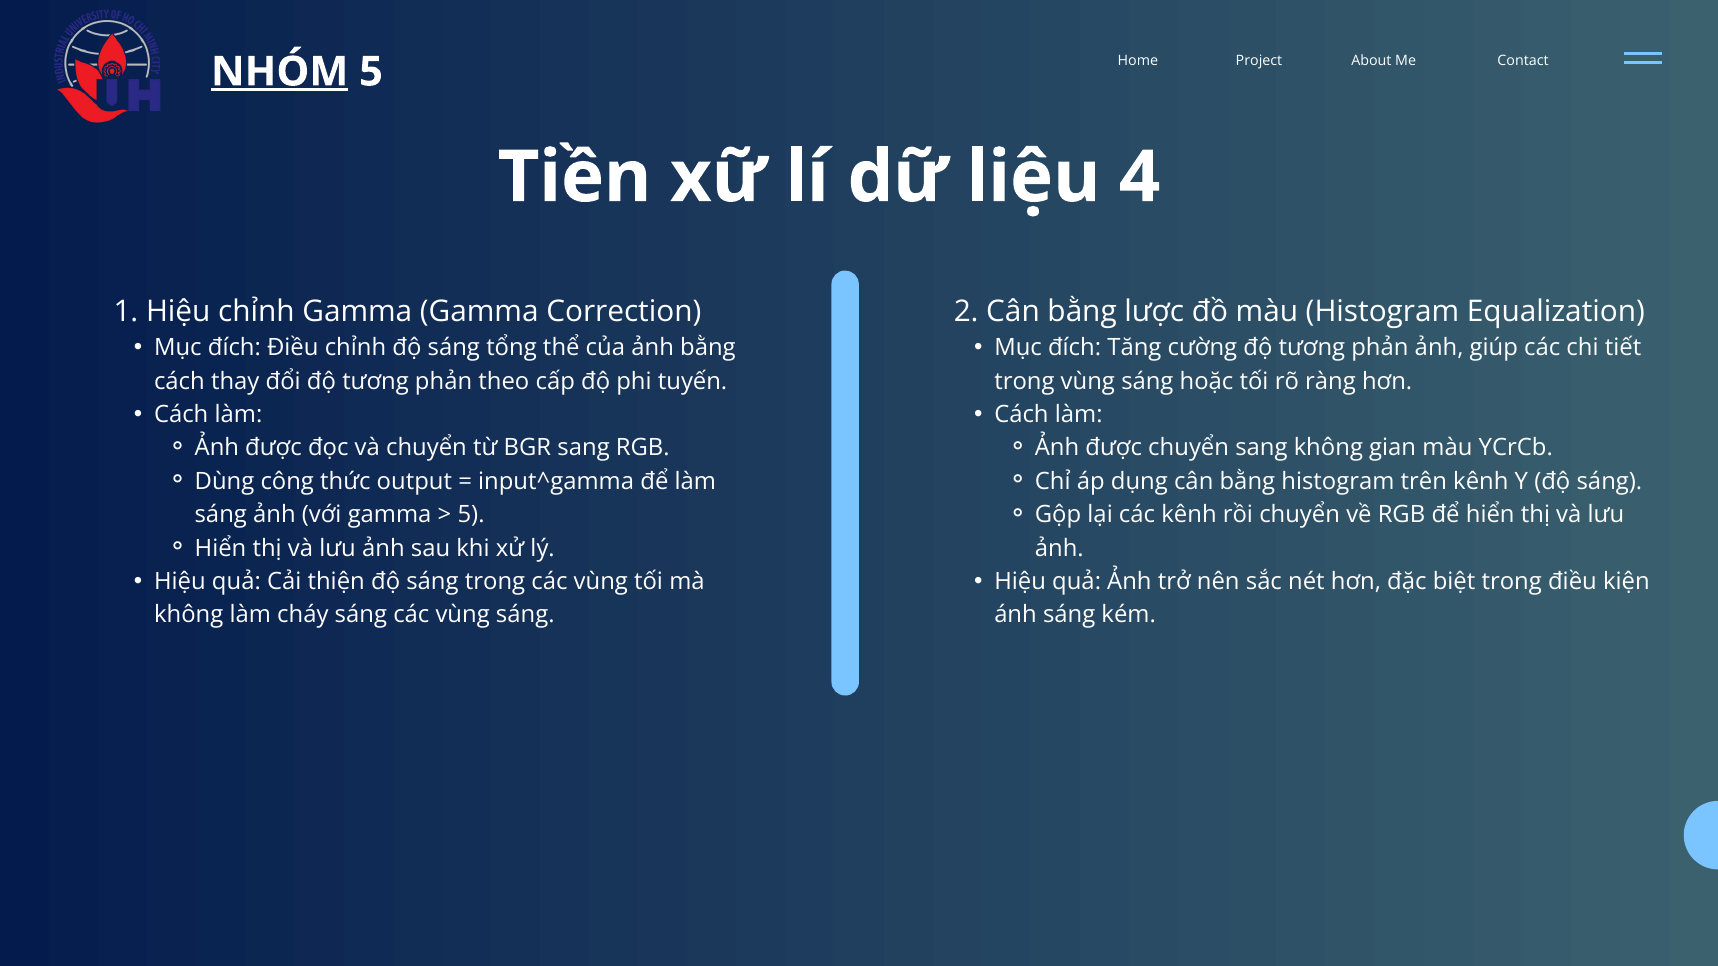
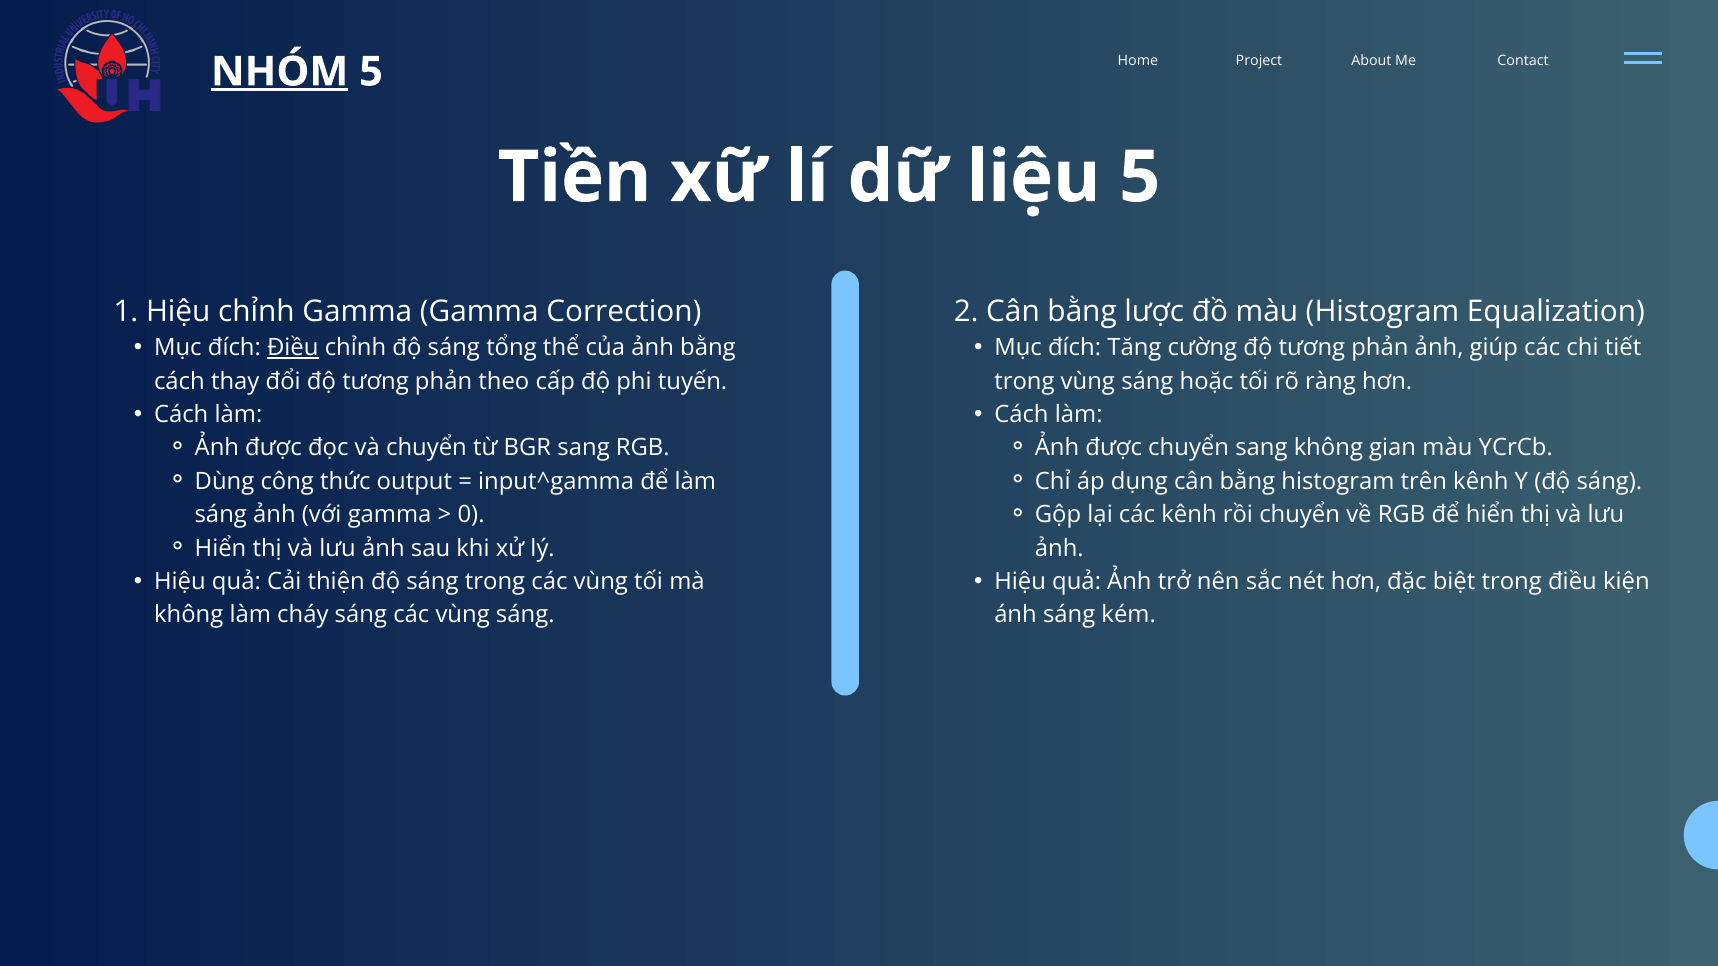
liệu 4: 4 -> 5 (1140, 177)
Điều underline: none -> present (293, 348)
5: 5 -> 0 (471, 515)
